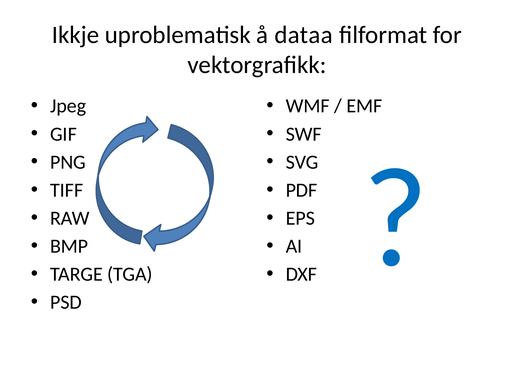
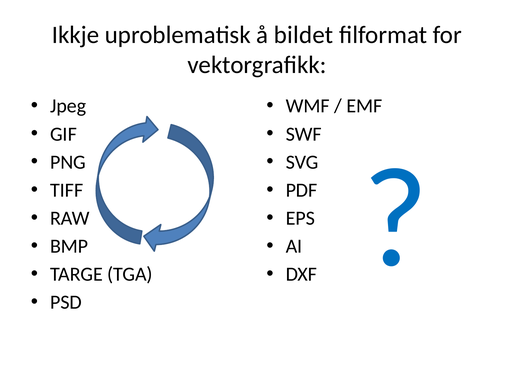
dataa: dataa -> bildet (304, 35)
